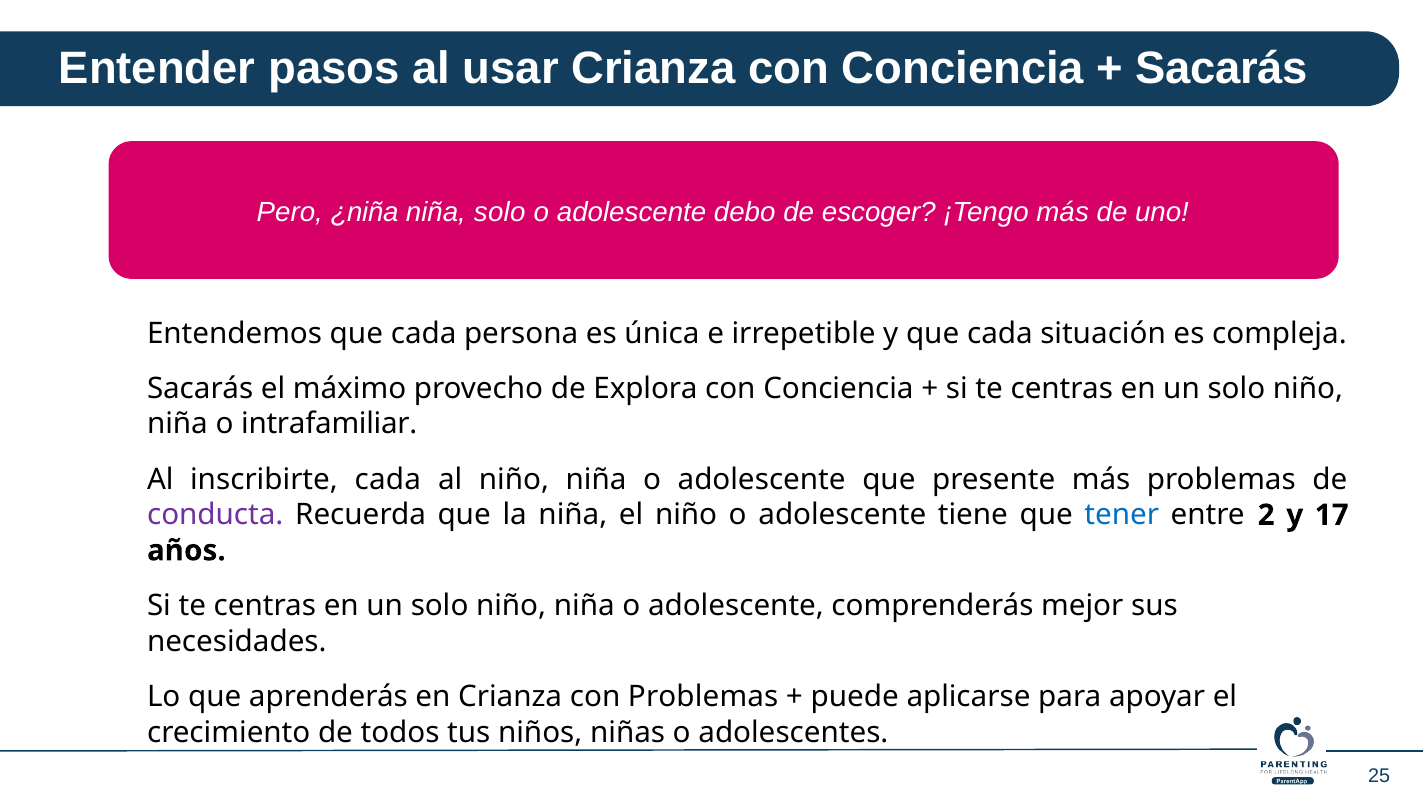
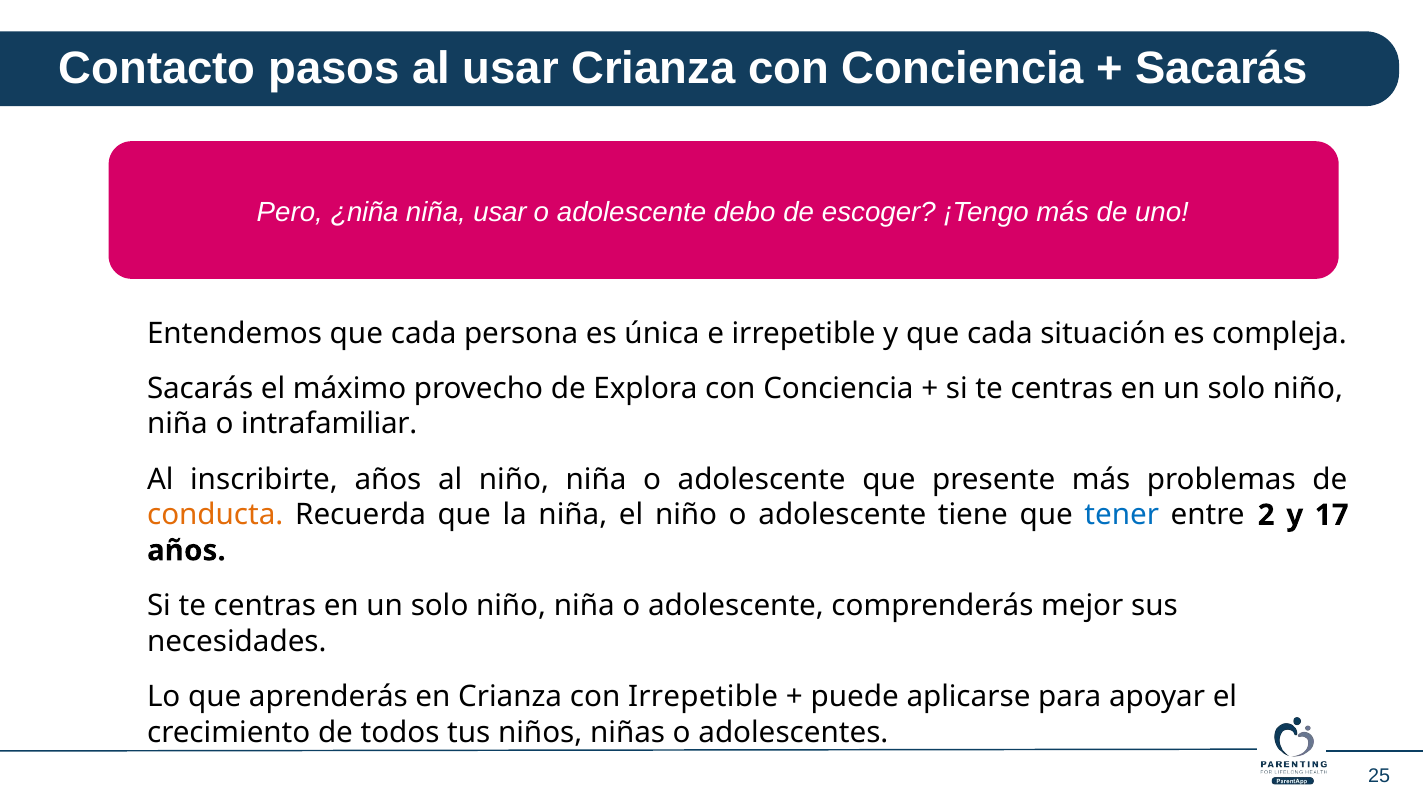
Entender: Entender -> Contacto (157, 68)
niña solo: solo -> usar (500, 212)
inscribirte cada: cada -> años (388, 480)
conducta colour: purple -> orange (215, 515)
con Problemas: Problemas -> Irrepetible (703, 697)
